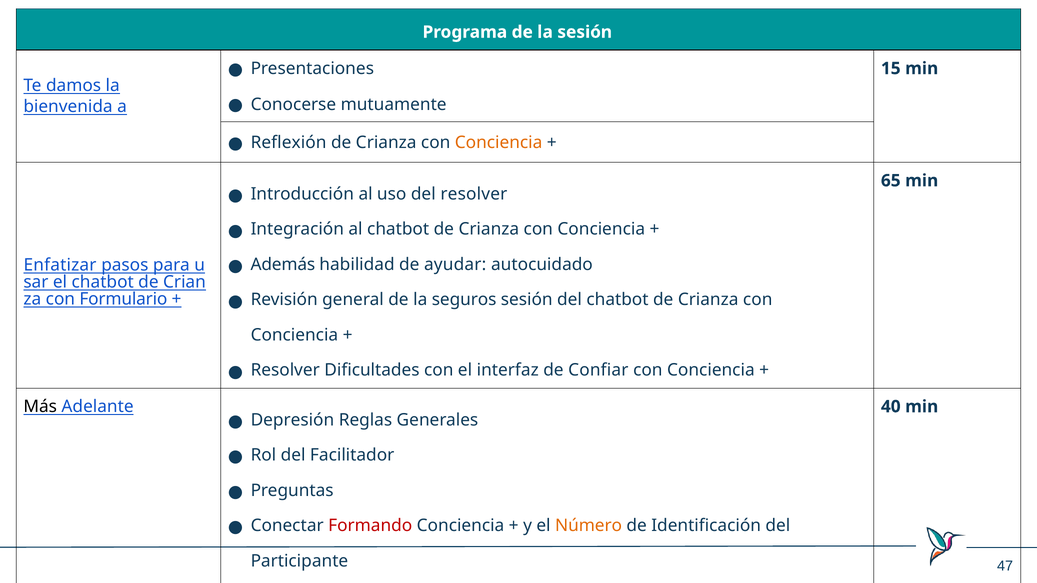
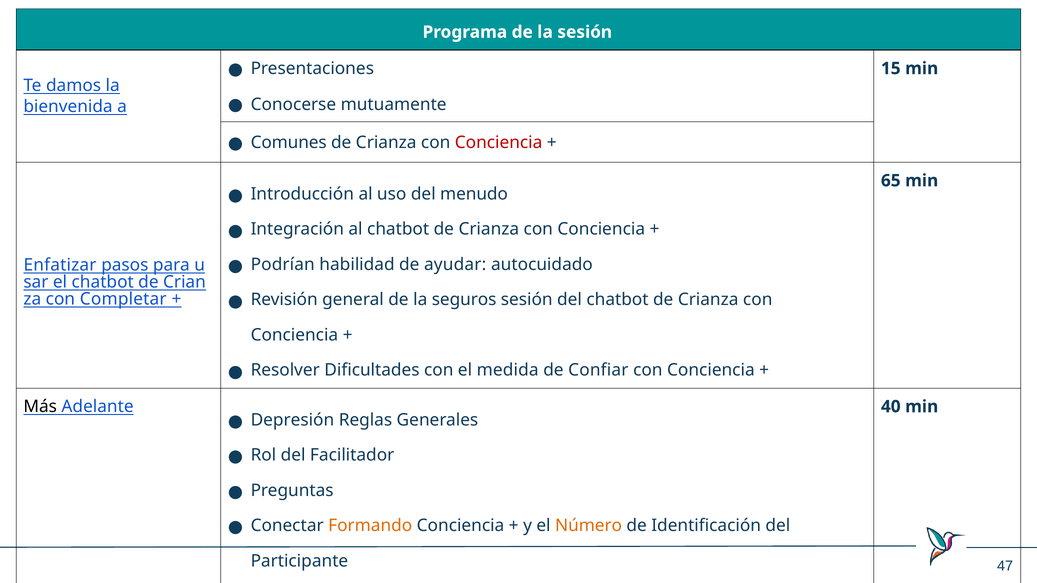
Reflexión: Reflexión -> Comunes (289, 143)
Conciencia colour: orange -> red (499, 143)
del resolver: resolver -> menudo (474, 194)
Además: Además -> Podrían (283, 265)
Formulario: Formulario -> Completar (123, 299)
interfaz: interfaz -> medida (508, 370)
Formando colour: red -> orange (370, 526)
